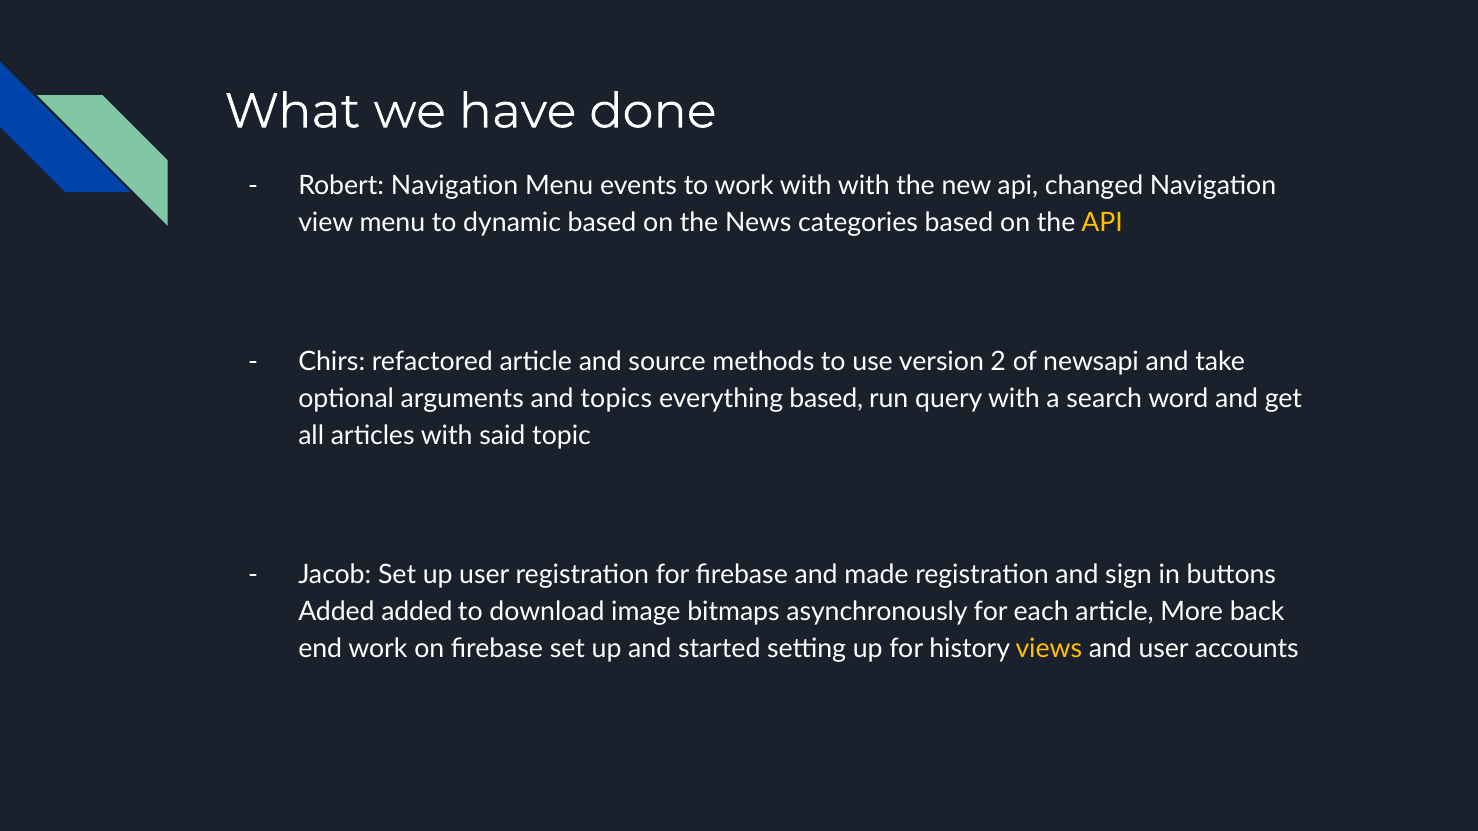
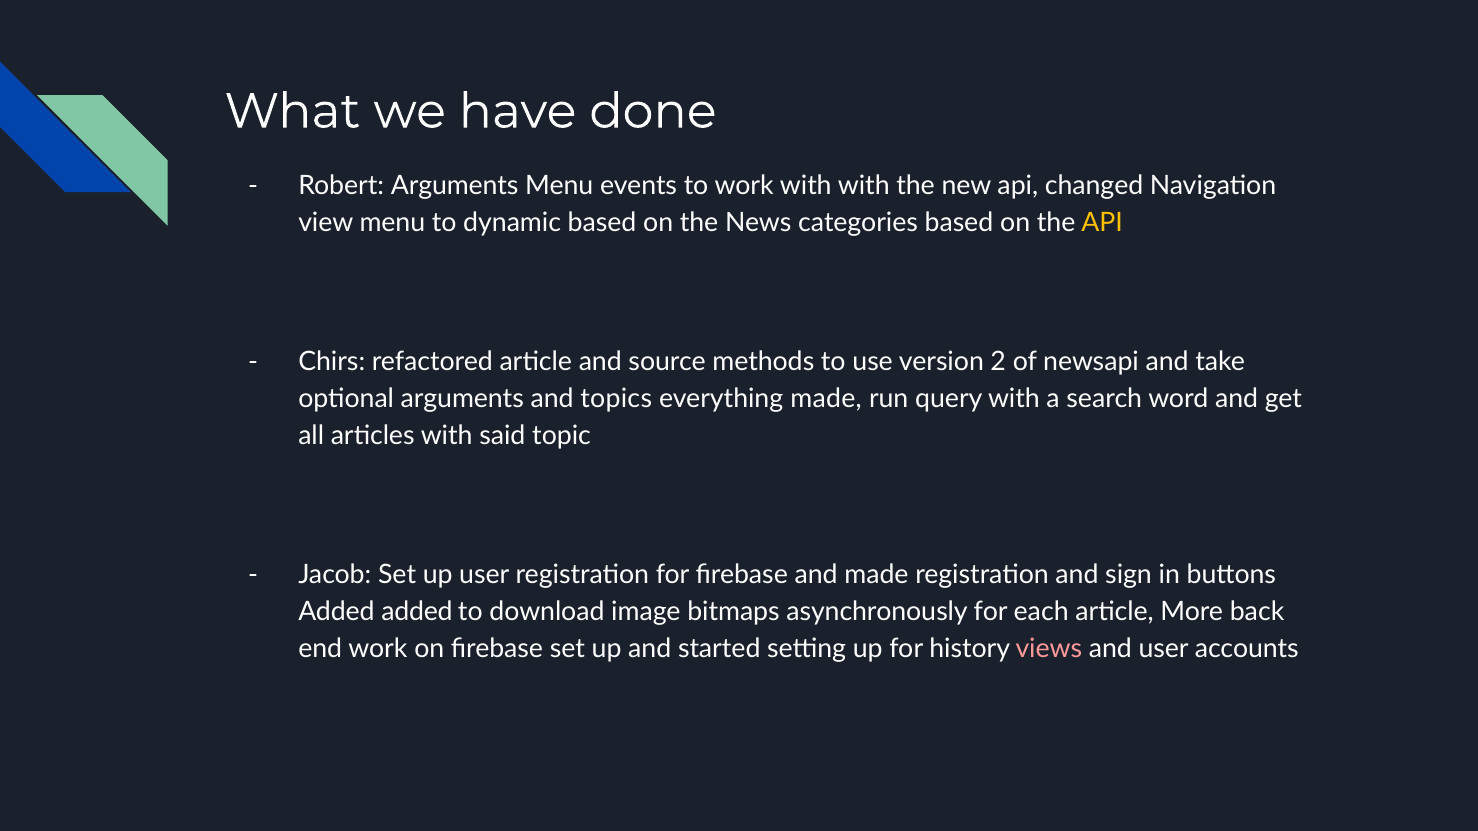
Robert Navigation: Navigation -> Arguments (455, 186)
everything based: based -> made (826, 399)
views colour: yellow -> pink (1049, 649)
